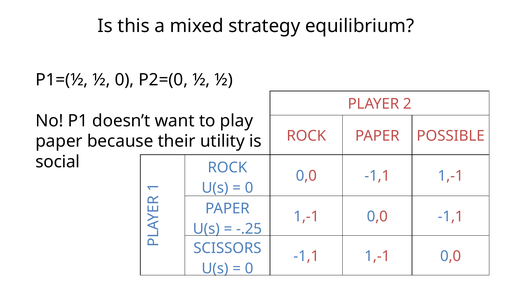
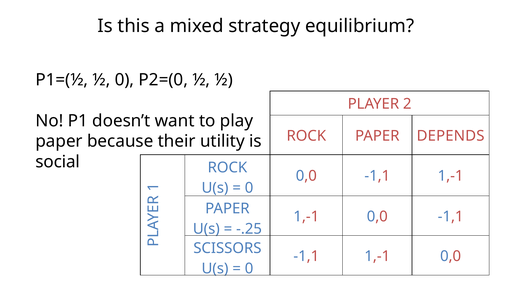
POSSIBLE: POSSIBLE -> DEPENDS (451, 136)
